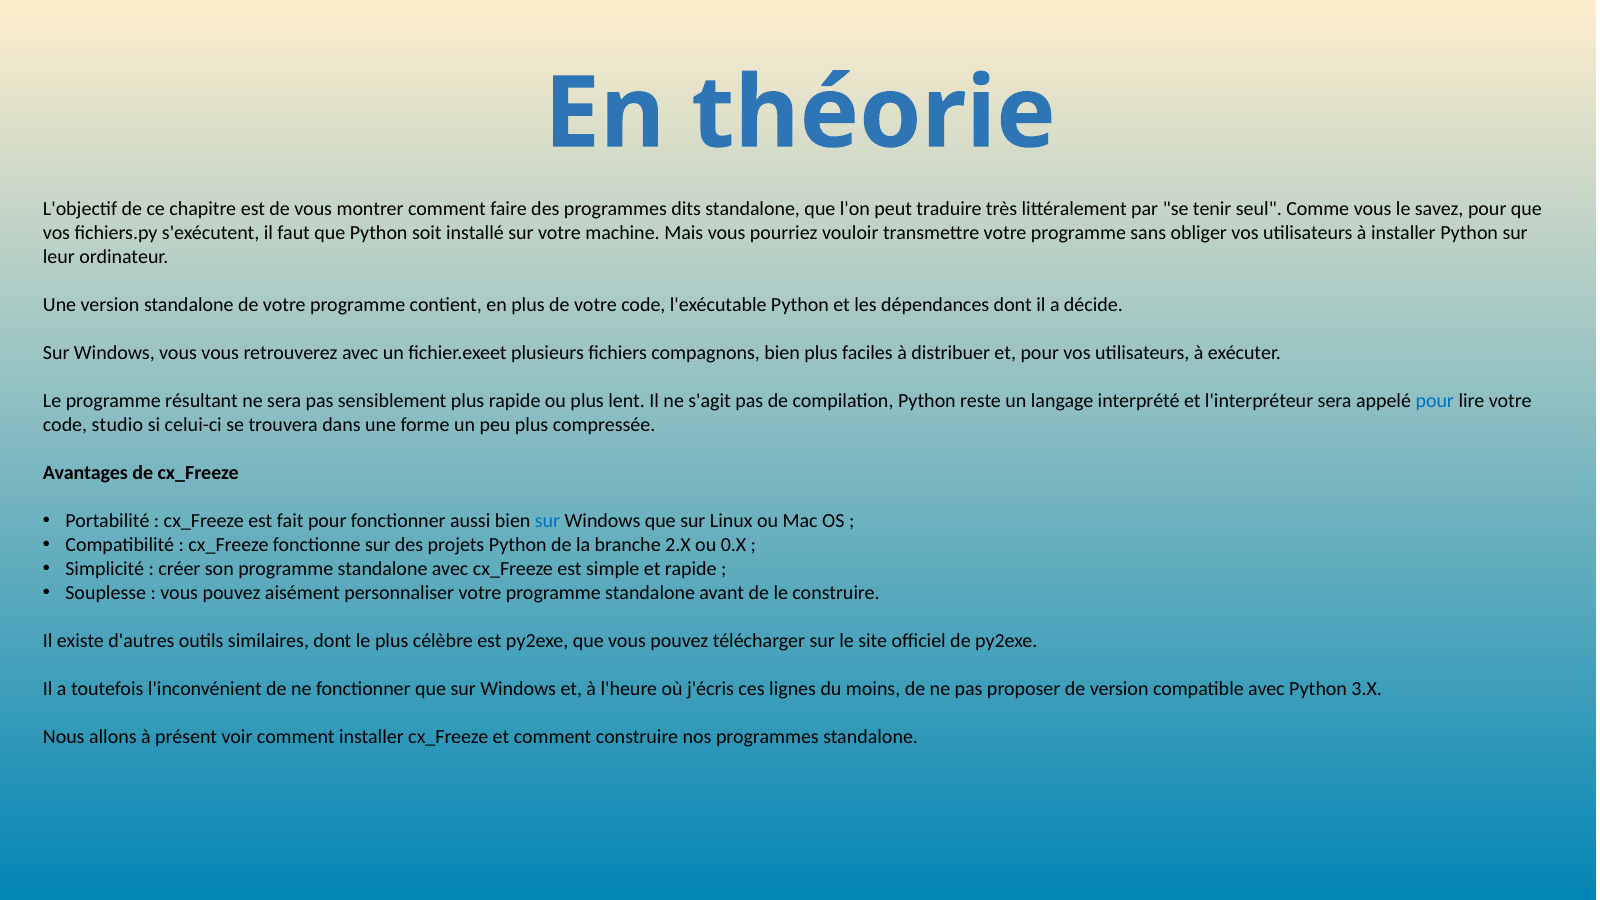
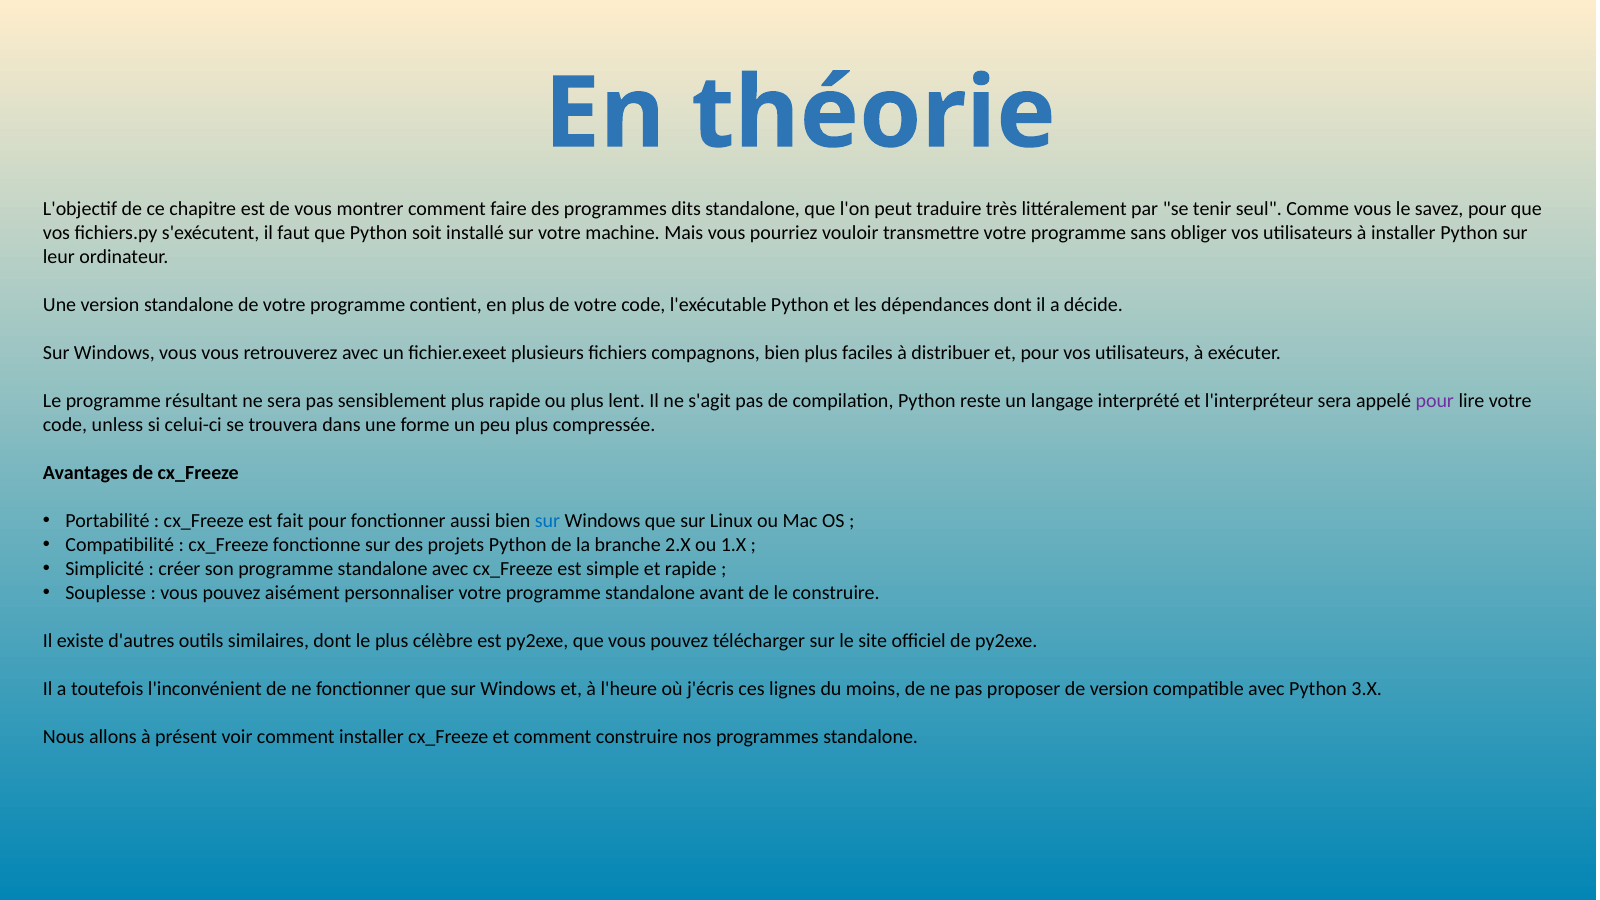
pour colour: blue -> purple (1435, 401)
studio: studio -> unless (117, 425)
0.X: 0.X -> 1.X (734, 545)
